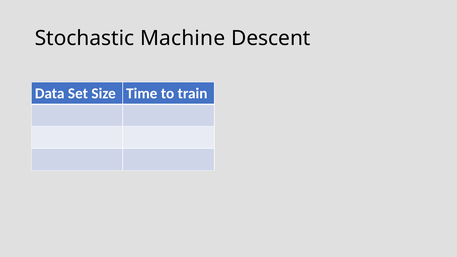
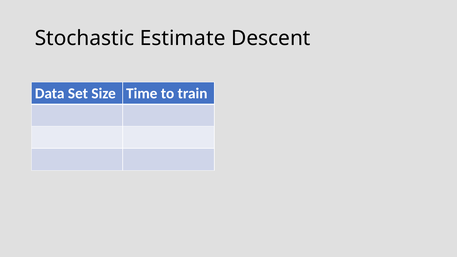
Machine: Machine -> Estimate (183, 38)
